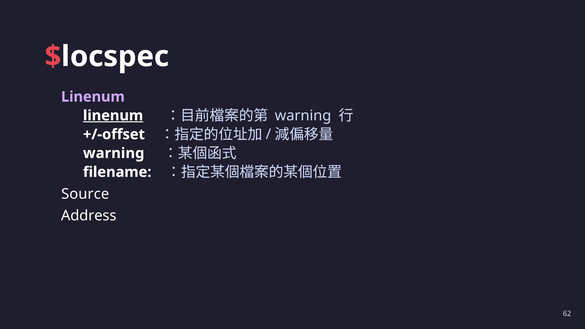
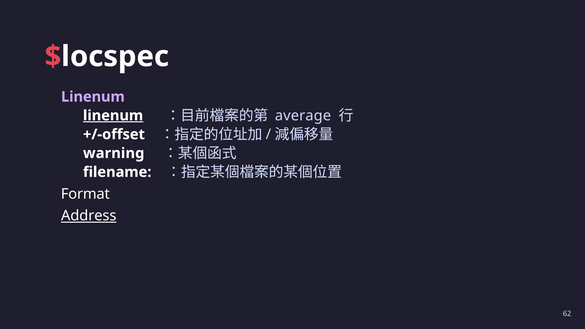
warning: warning -> average (303, 116)
Source: Source -> Format (85, 194)
Address underline: none -> present (89, 216)
